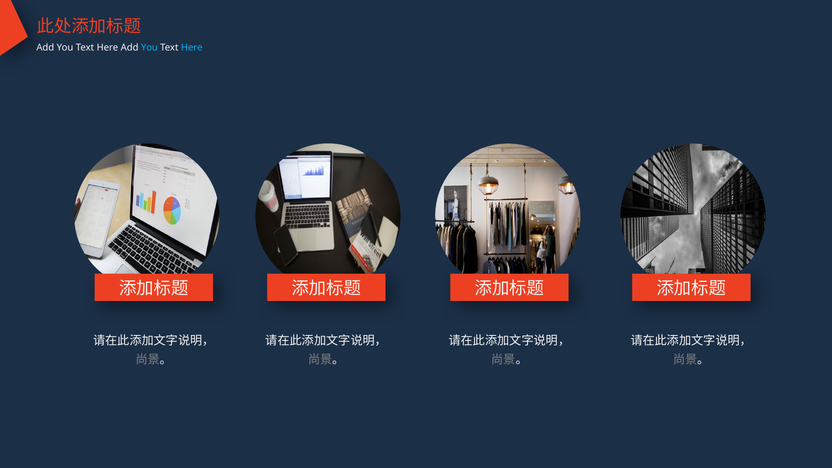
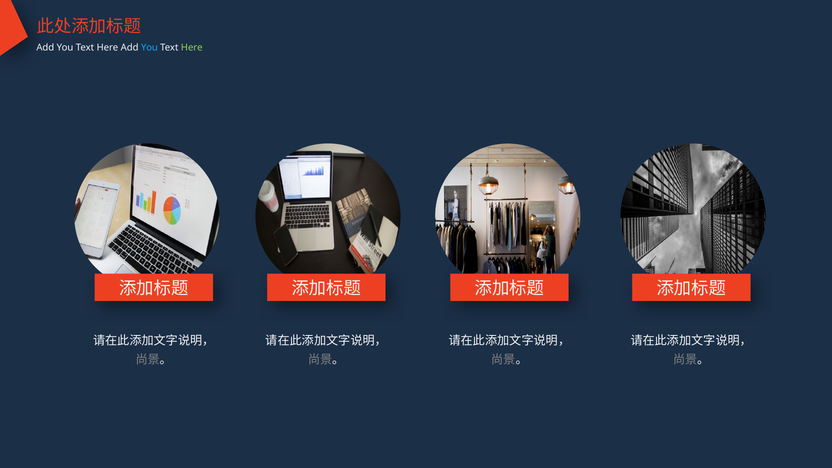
Here colour: light blue -> light green (192, 48)
